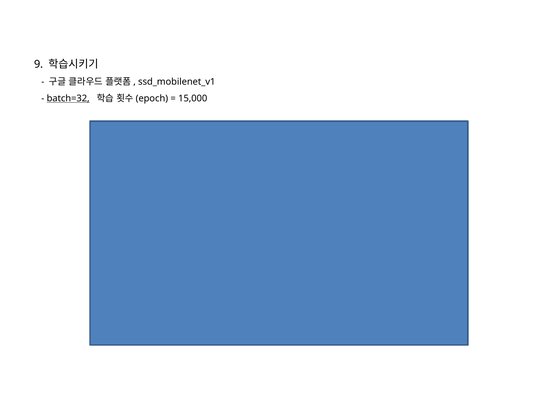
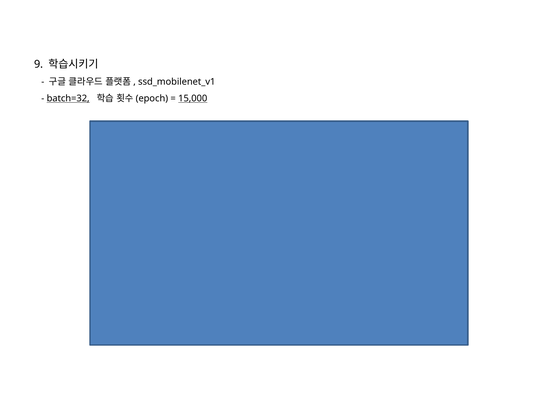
15,000 underline: none -> present (193, 99)
